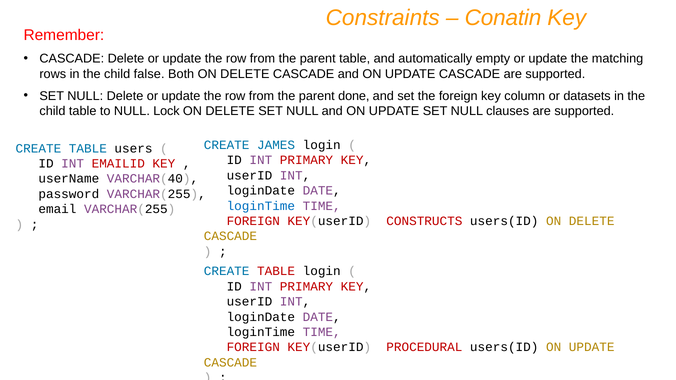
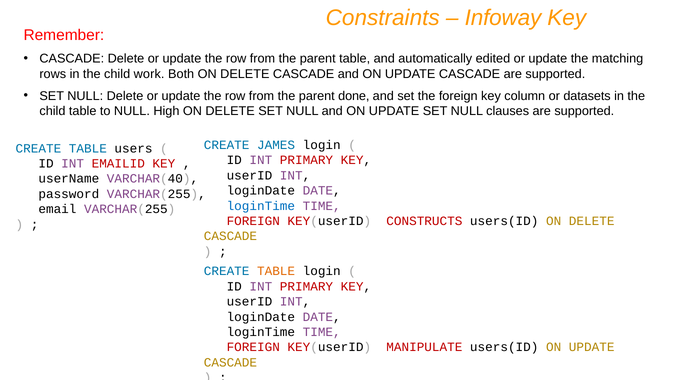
Conatin: Conatin -> Infoway (503, 18)
empty: empty -> edited (493, 59)
false: false -> work (149, 74)
Lock: Lock -> High (166, 111)
TABLE colour: red -> orange (276, 271)
PROCEDURAL: PROCEDURAL -> MANIPULATE (424, 347)
